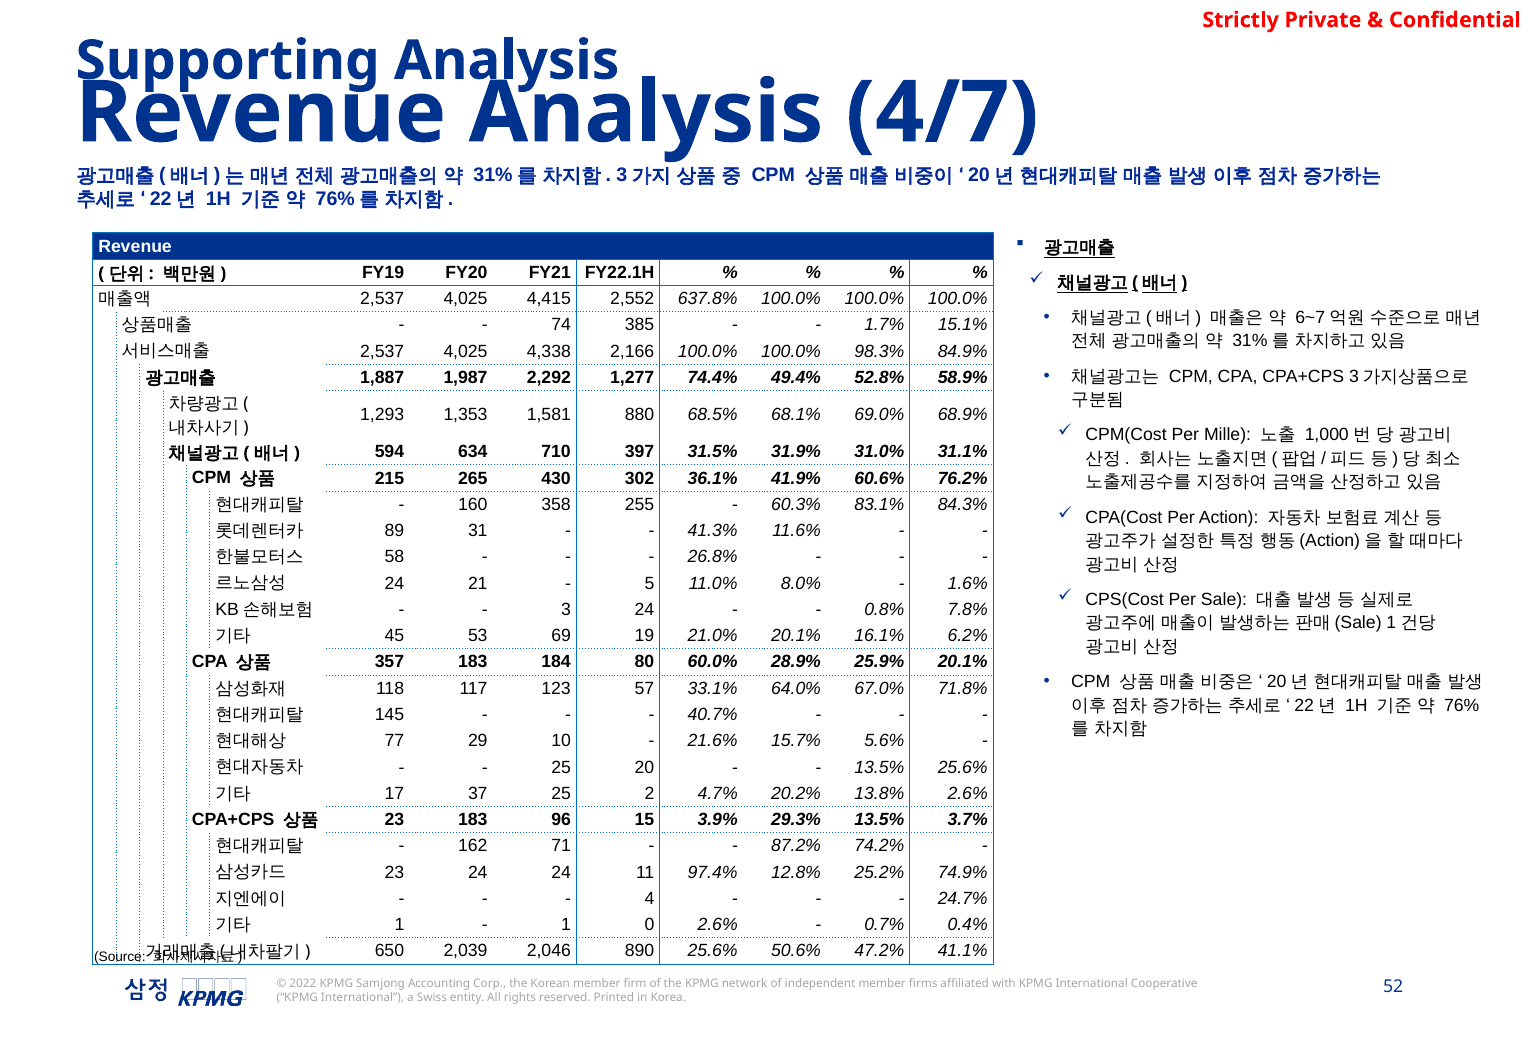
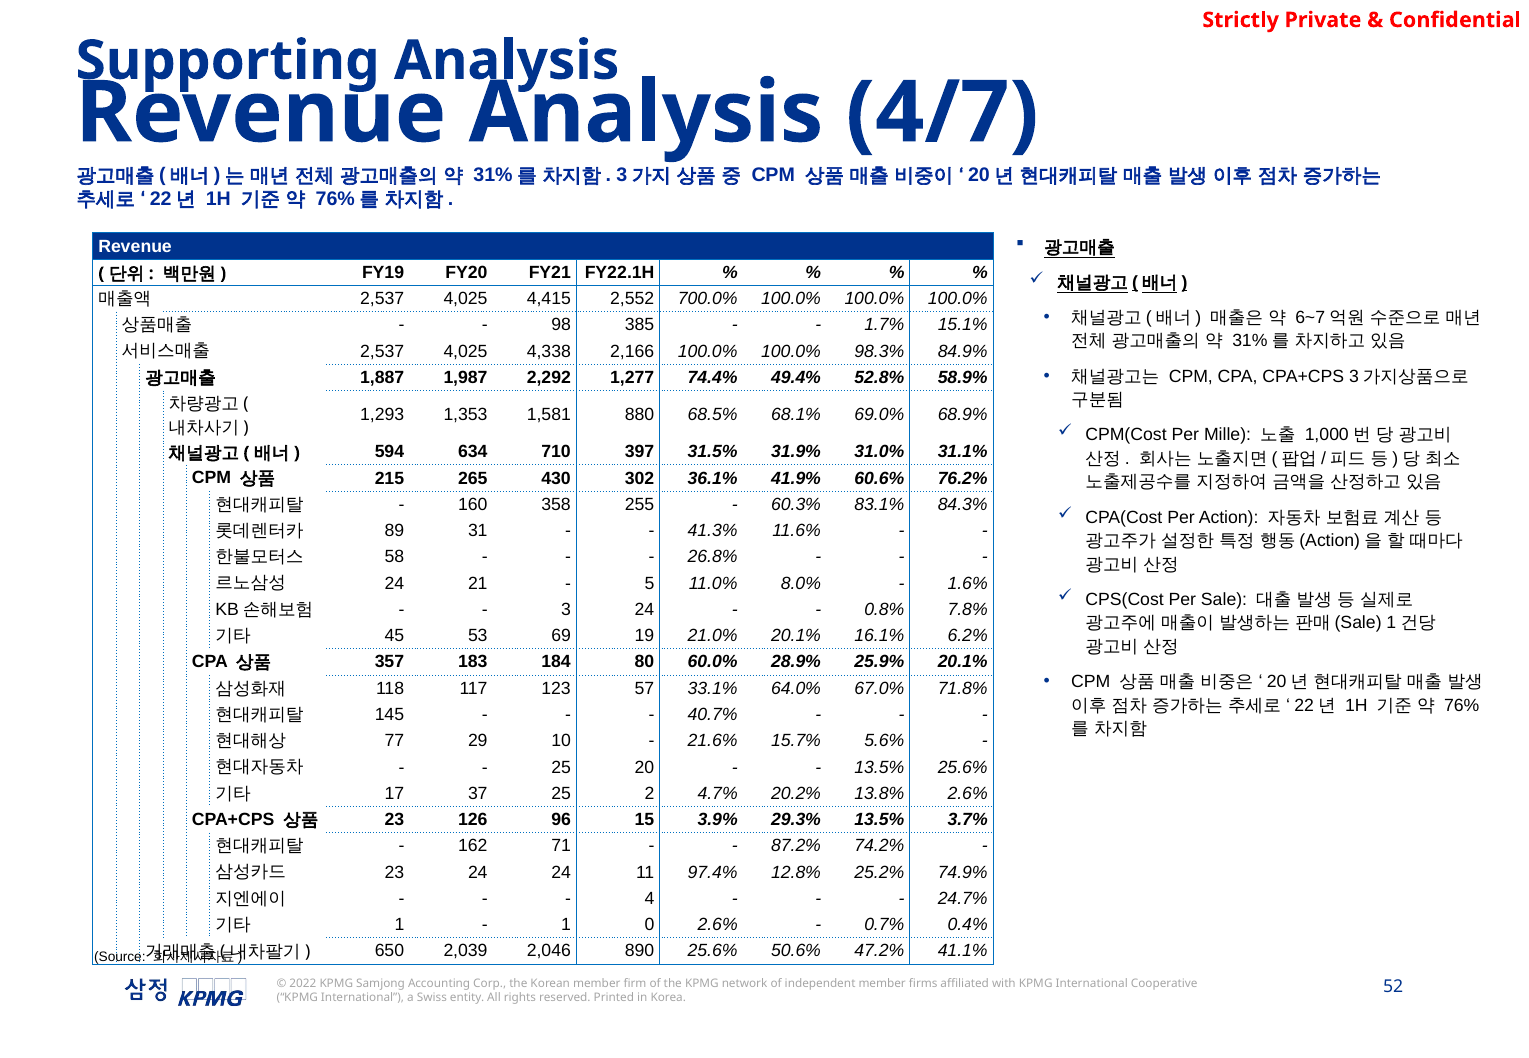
637.8%: 637.8% -> 700.0% (708, 299)
74: 74 -> 98 (561, 325)
23 183: 183 -> 126 (473, 820)
